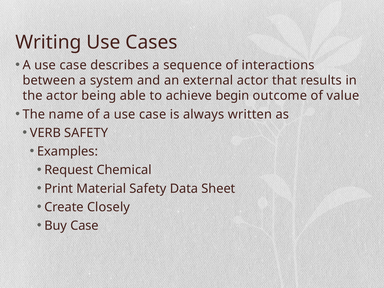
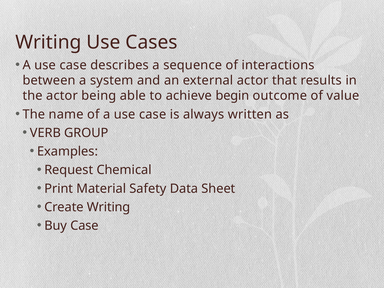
VERB SAFETY: SAFETY -> GROUP (86, 133)
Create Closely: Closely -> Writing (109, 207)
